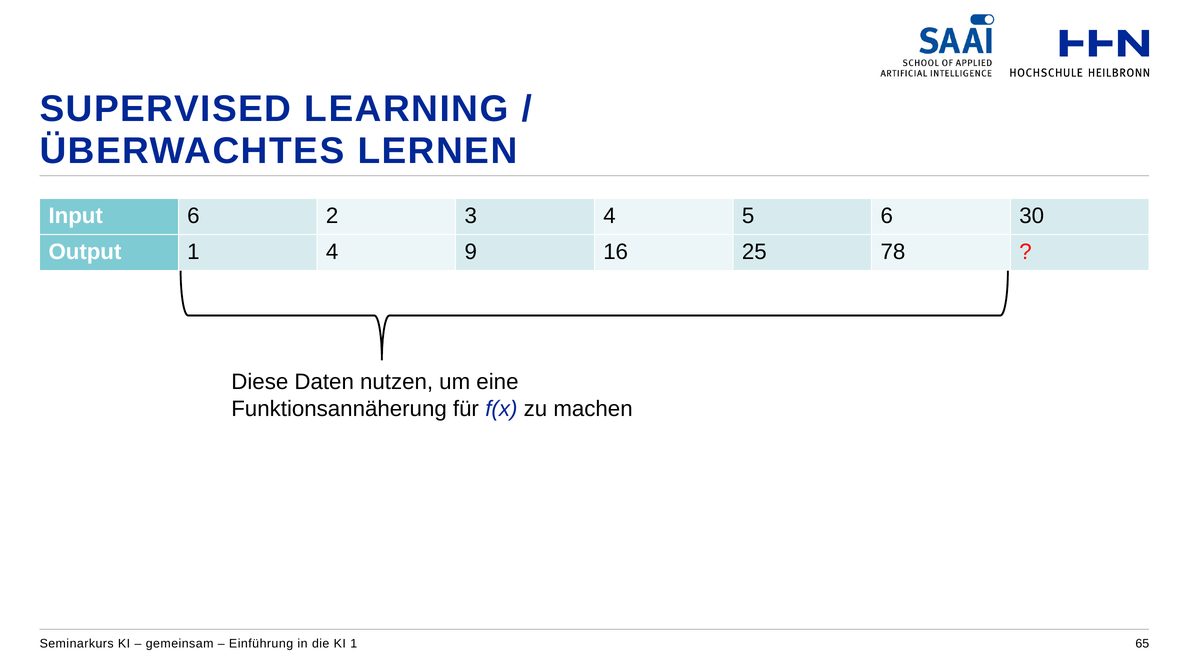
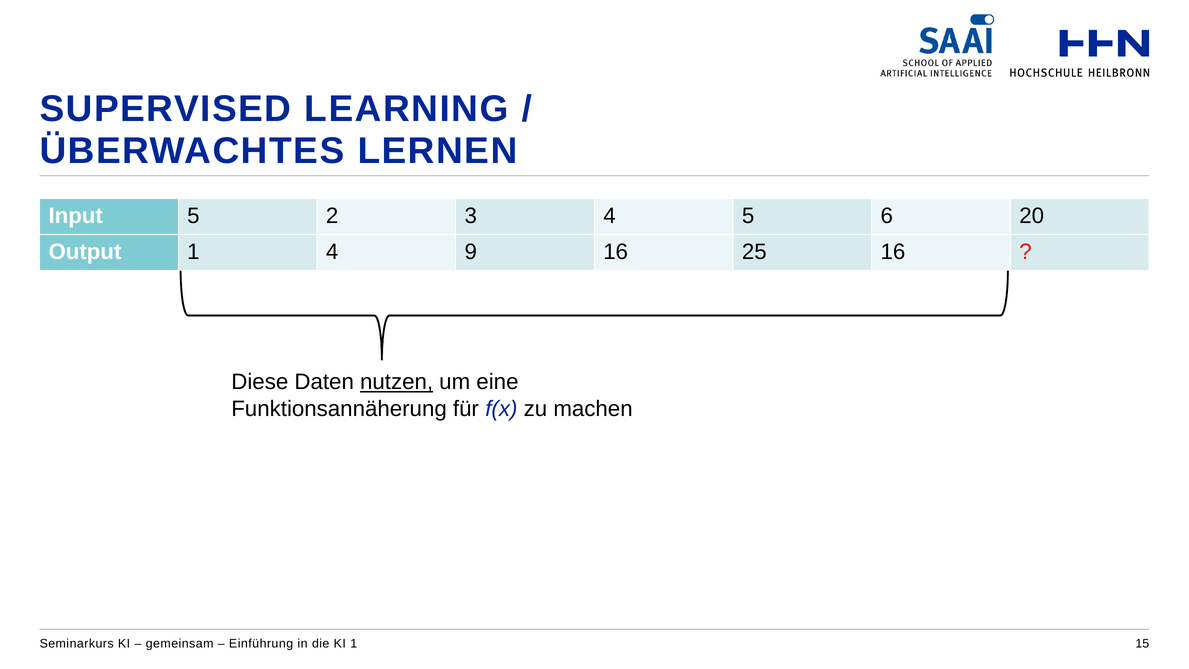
Input 6: 6 -> 5 (193, 216)
30: 30 -> 20 (1032, 216)
25 78: 78 -> 16 (893, 252)
nutzen underline: none -> present (397, 382)
65: 65 -> 15 (1142, 644)
